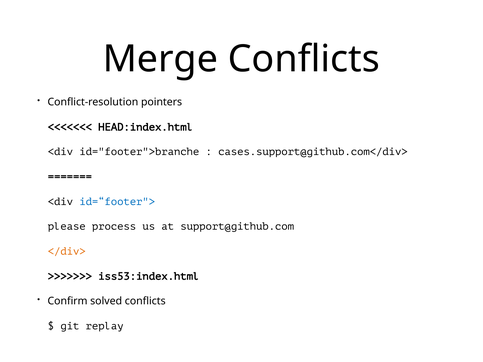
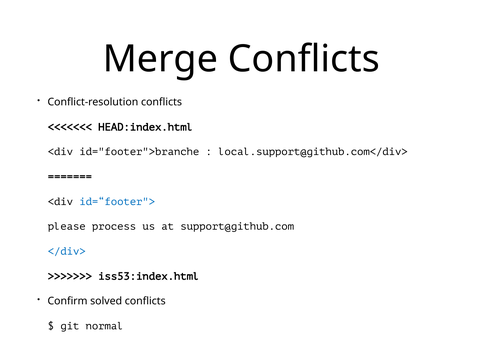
Conflict-resolution pointers: pointers -> conflicts (162, 102)
cases.support@github.com</div>: cases.support@github.com</div> -> local.support@github.com</div> (313, 152)
</div> colour: orange -> blue (67, 251)
replay: replay -> normal (105, 326)
